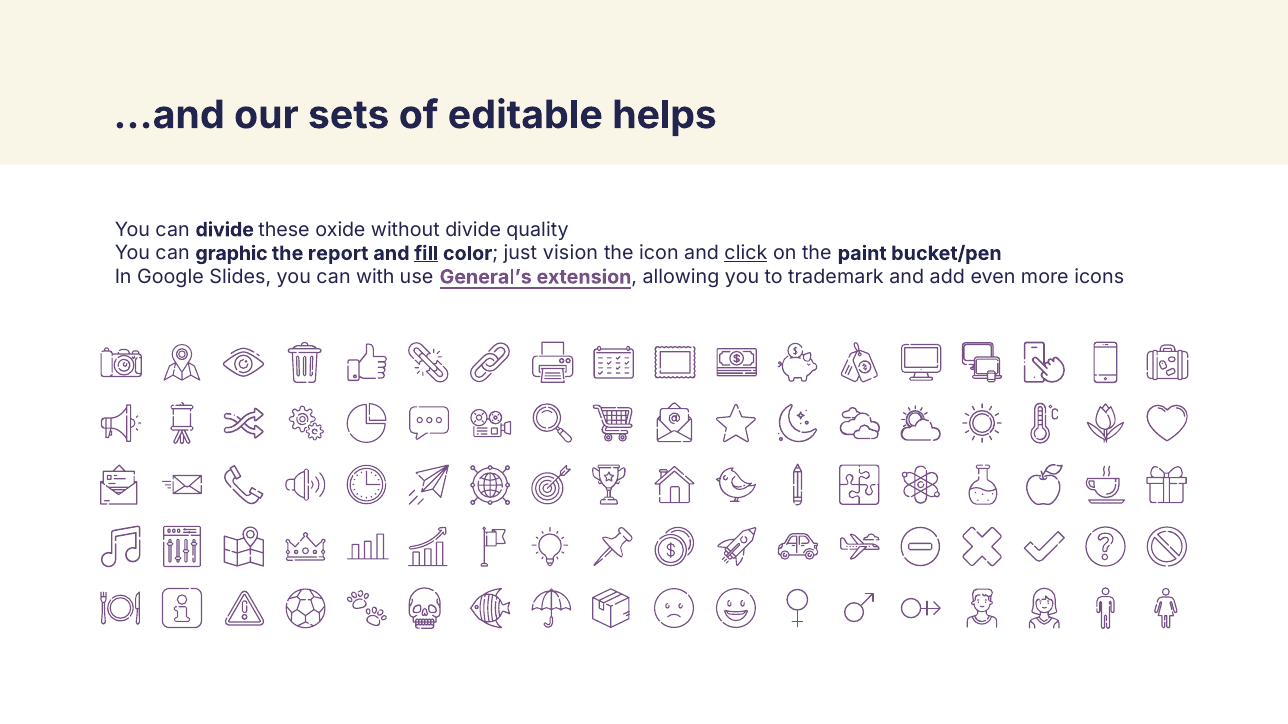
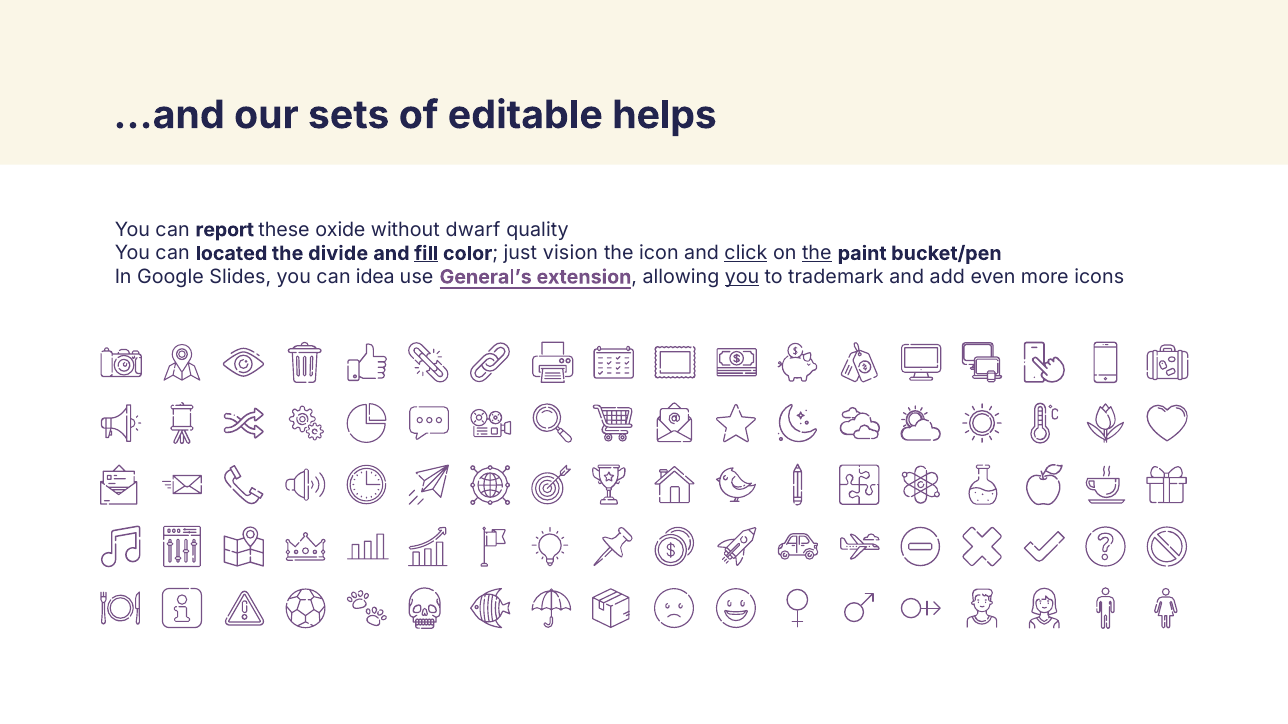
can divide: divide -> report (225, 230)
without divide: divide -> dwarf (473, 230)
graphic: graphic -> located (231, 254)
report: report -> divide (338, 254)
the underline: none -> present (817, 254)
with: with -> idea (375, 277)
you underline: none -> present (742, 277)
